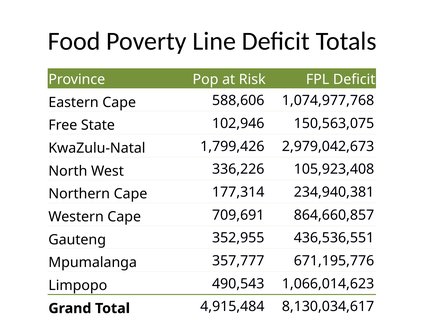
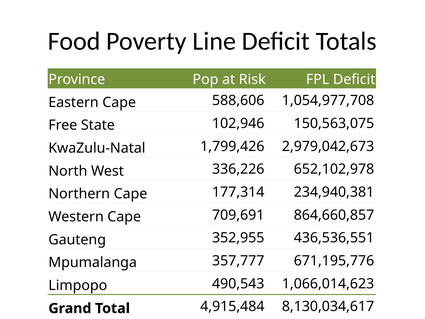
1,074,977,768: 1,074,977,768 -> 1,054,977,708 (328, 101)
105,923,408: 105,923,408 -> 652,102,978 (334, 169)
